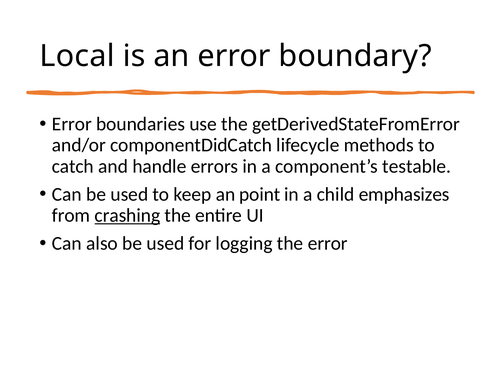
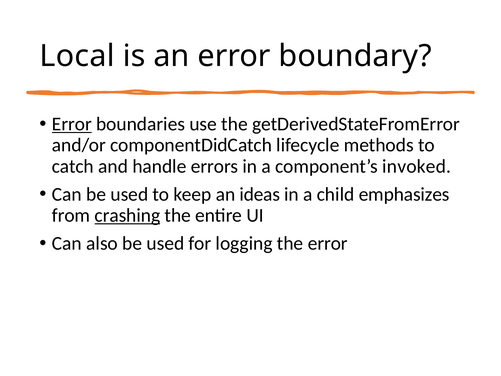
Error underline: none -> present (72, 124)
testable: testable -> invoked (417, 166)
point: point -> ideas (260, 194)
